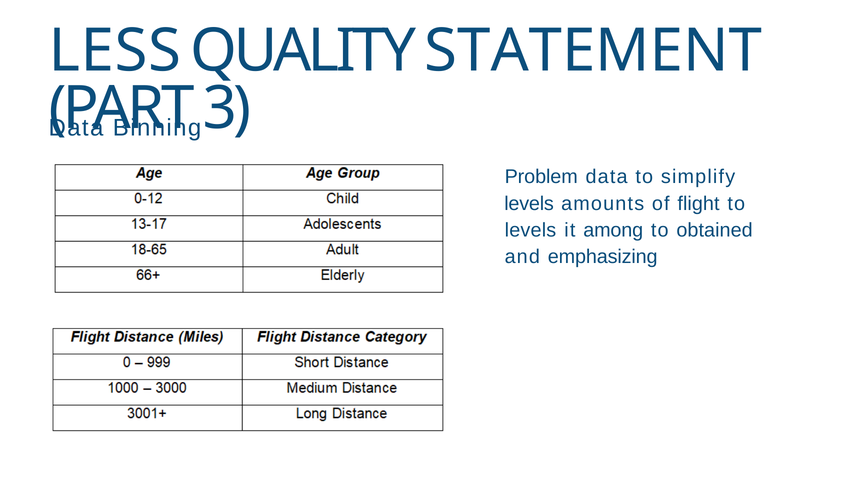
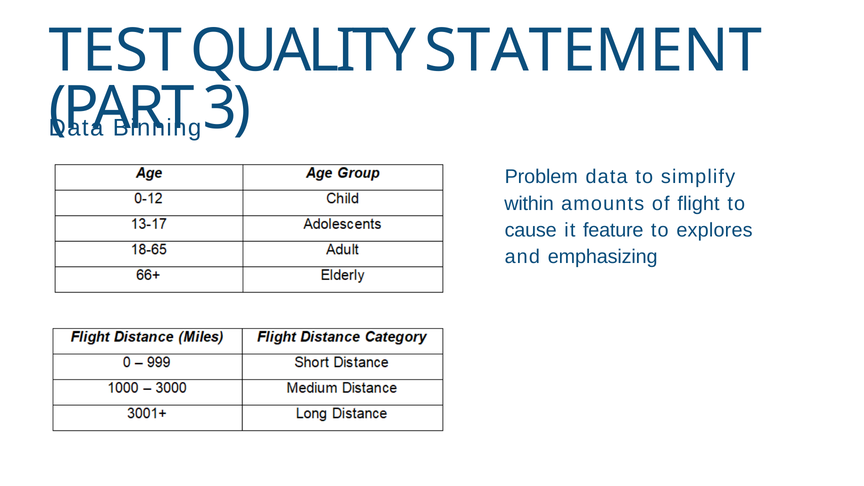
LESS: LESS -> TEST (115, 51)
levels: levels -> within (529, 203)
levels: levels -> cause (531, 230)
among: among -> feature (613, 230)
obtained: obtained -> explores (715, 230)
